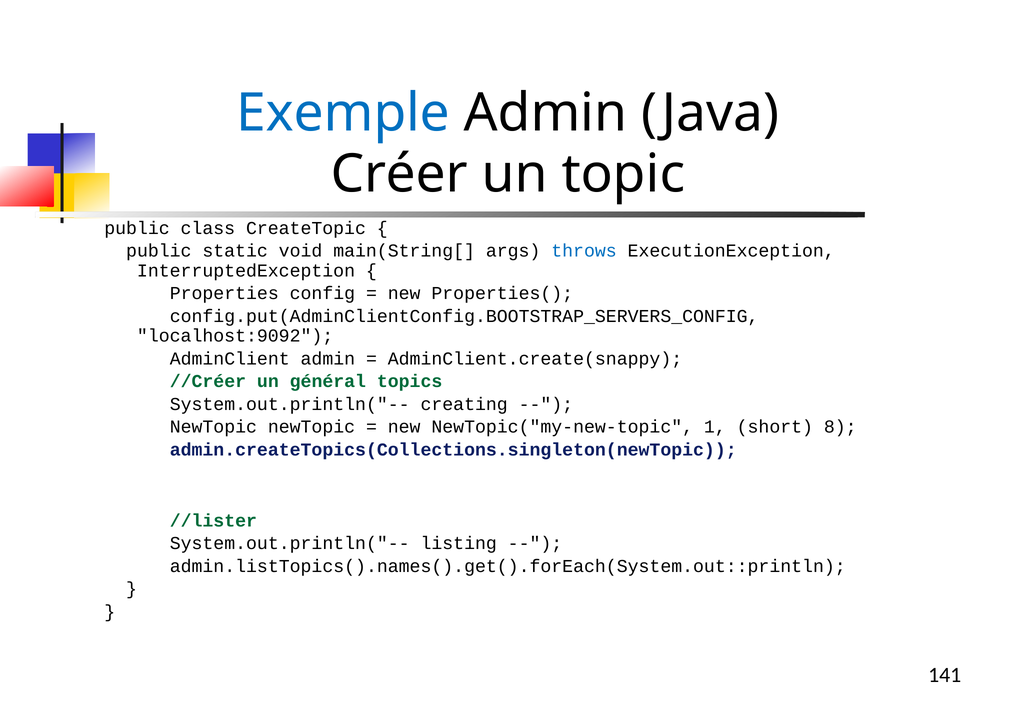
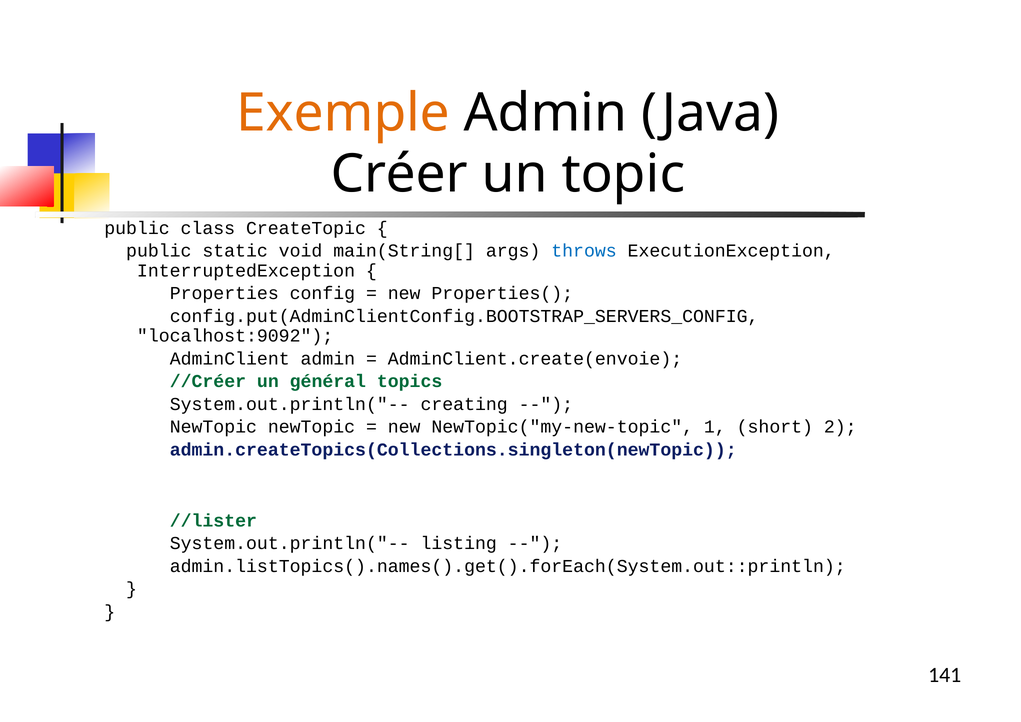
Exemple colour: blue -> orange (343, 113)
AdminClient.create(snappy: AdminClient.create(snappy -> AdminClient.create(envoie (535, 359)
8: 8 -> 2 (840, 427)
